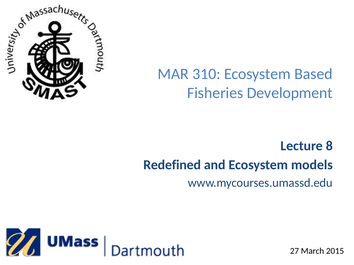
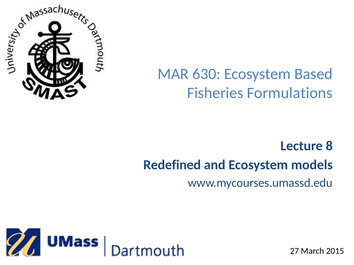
310: 310 -> 630 (206, 74)
Development: Development -> Formulations (290, 93)
